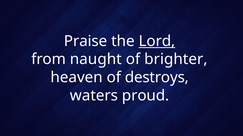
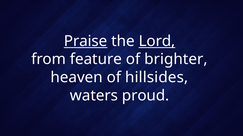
Praise underline: none -> present (86, 41)
naught: naught -> feature (96, 59)
destroys: destroys -> hillsides (157, 78)
